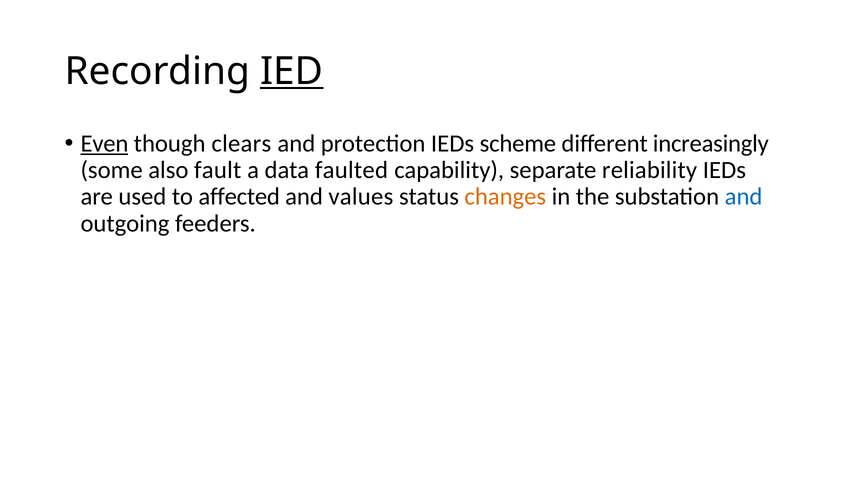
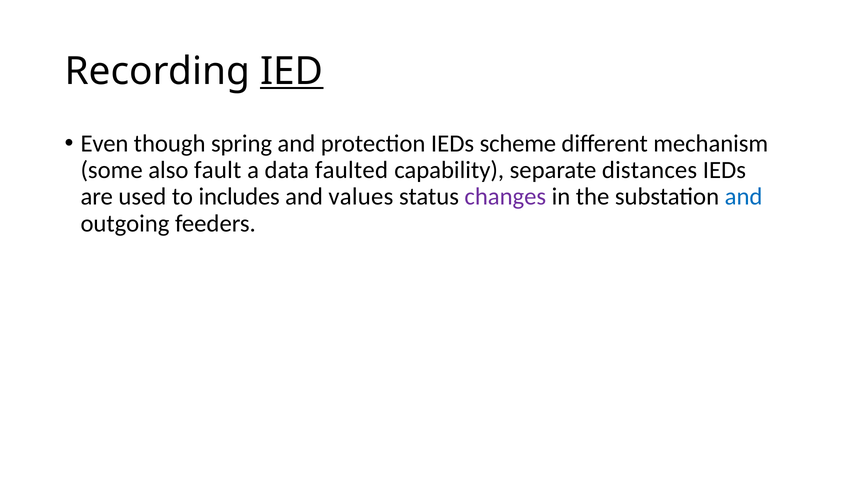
Even underline: present -> none (104, 143)
clears: clears -> spring (242, 143)
increasingly: increasingly -> mechanism (711, 143)
reliability: reliability -> distances (650, 170)
affected: affected -> includes (239, 197)
changes colour: orange -> purple (505, 197)
